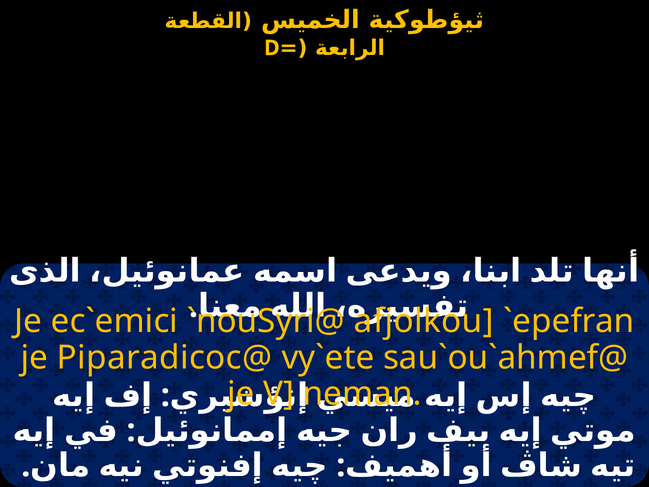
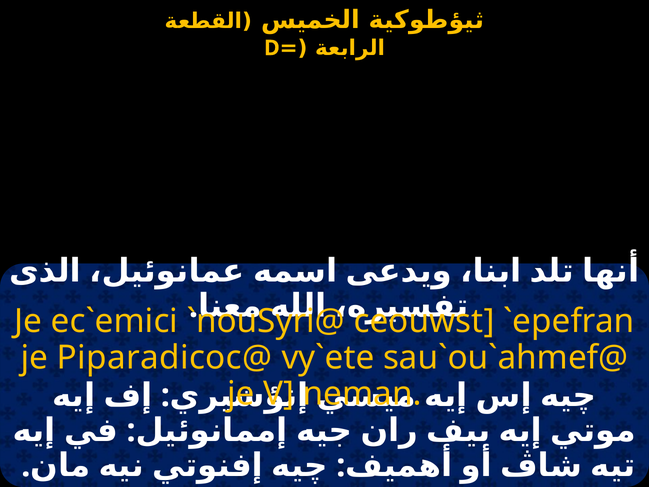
afjolkou: afjolkou -> ceouwst (424, 321)
